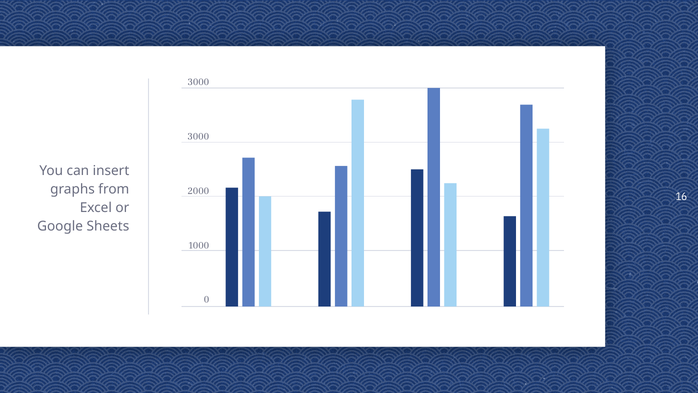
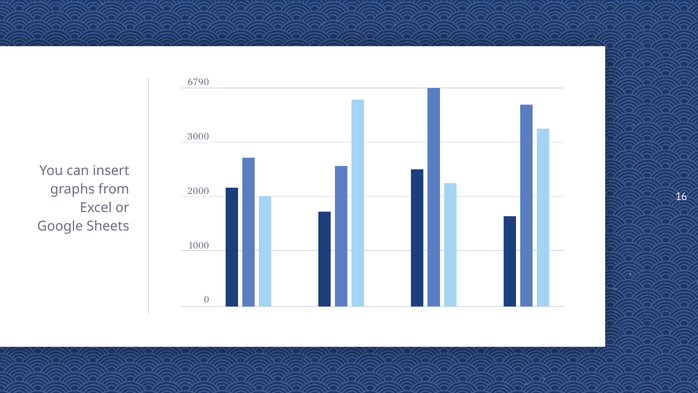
3000: 3000 -> 6790 (198, 82)
